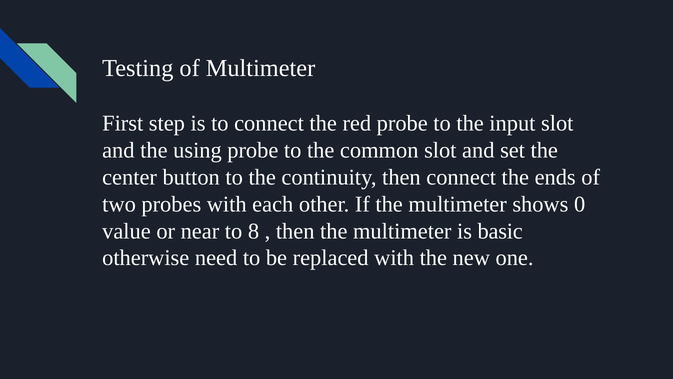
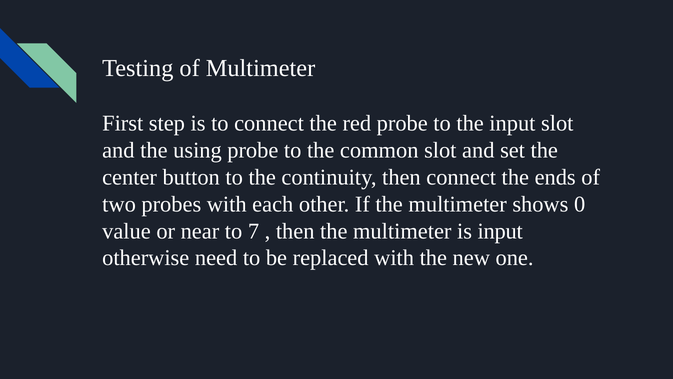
8: 8 -> 7 (254, 231)
is basic: basic -> input (500, 231)
